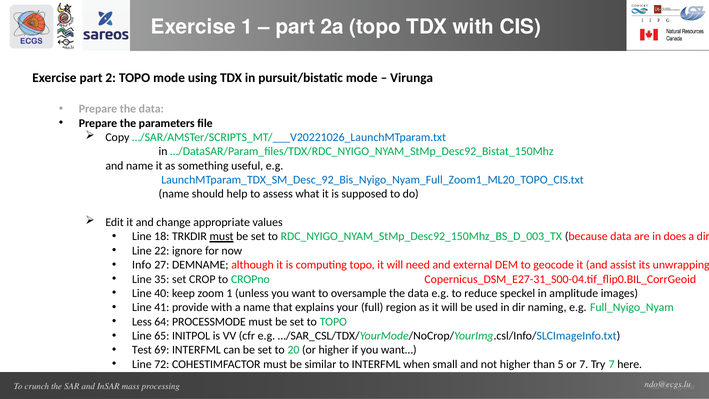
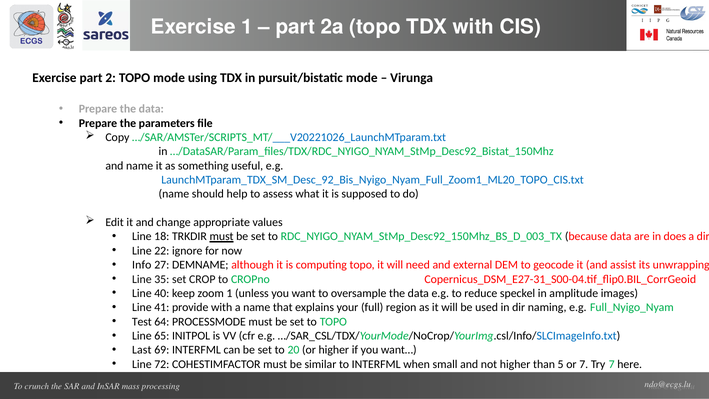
Less: Less -> Test (142, 321)
Test: Test -> Last (142, 350)
